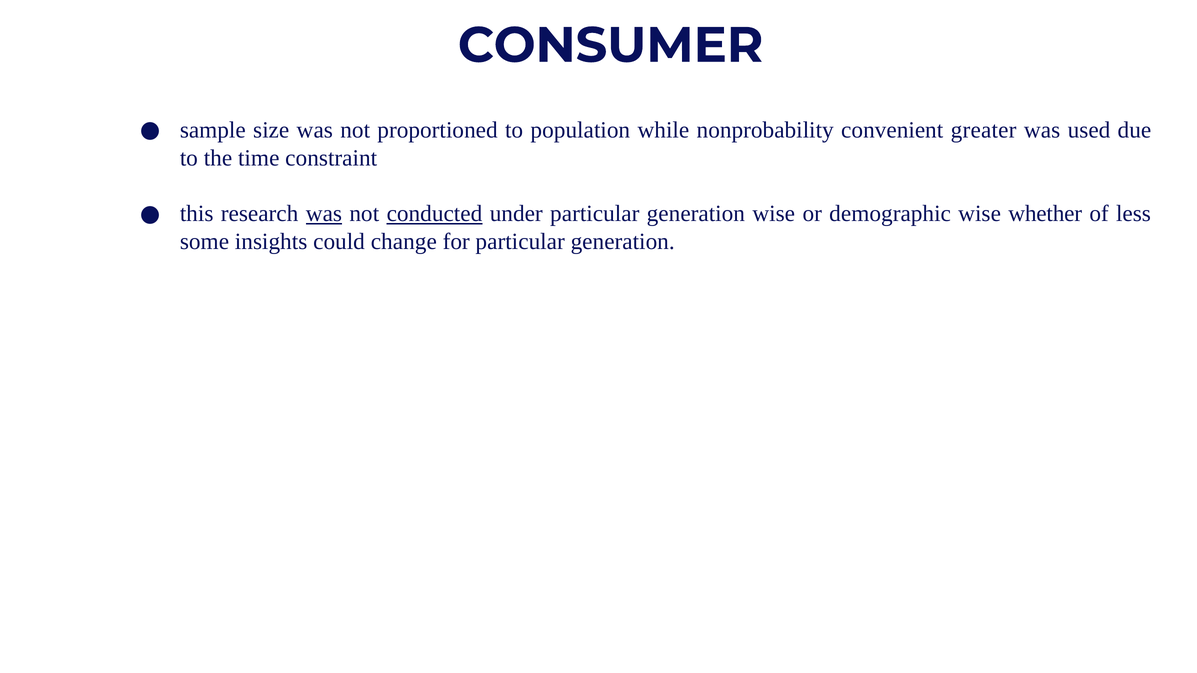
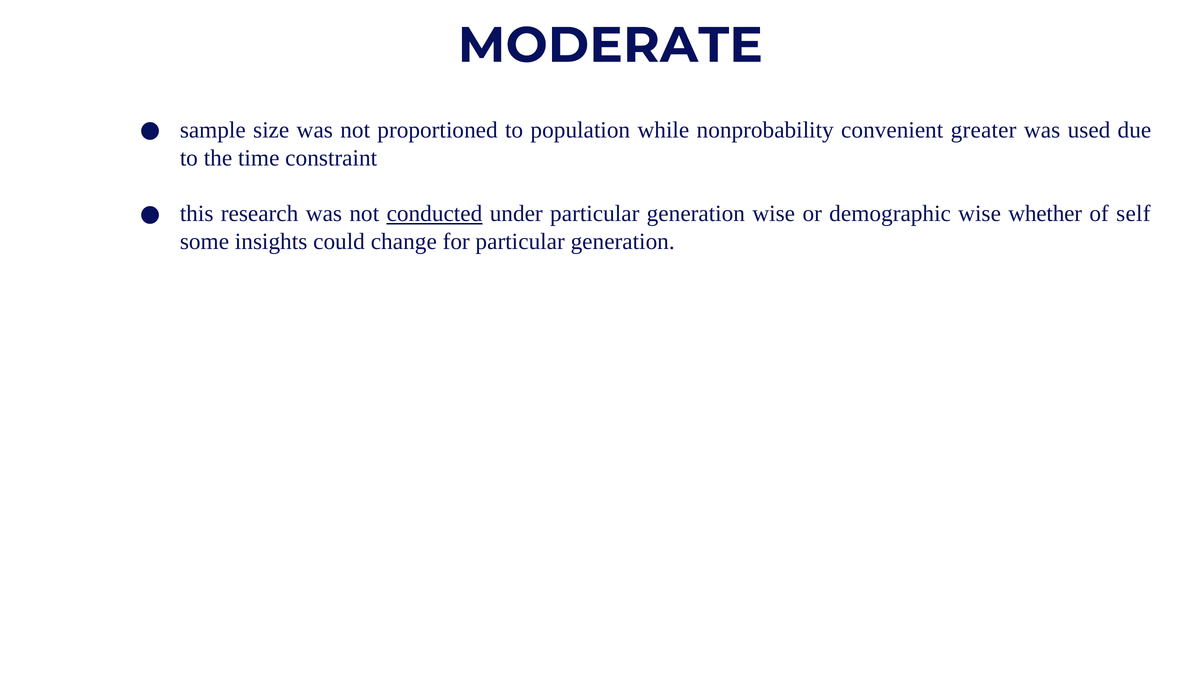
CONSUMER: CONSUMER -> MODERATE (610, 45)
was underline: present -> none (324, 214)
less: less -> self (1133, 214)
